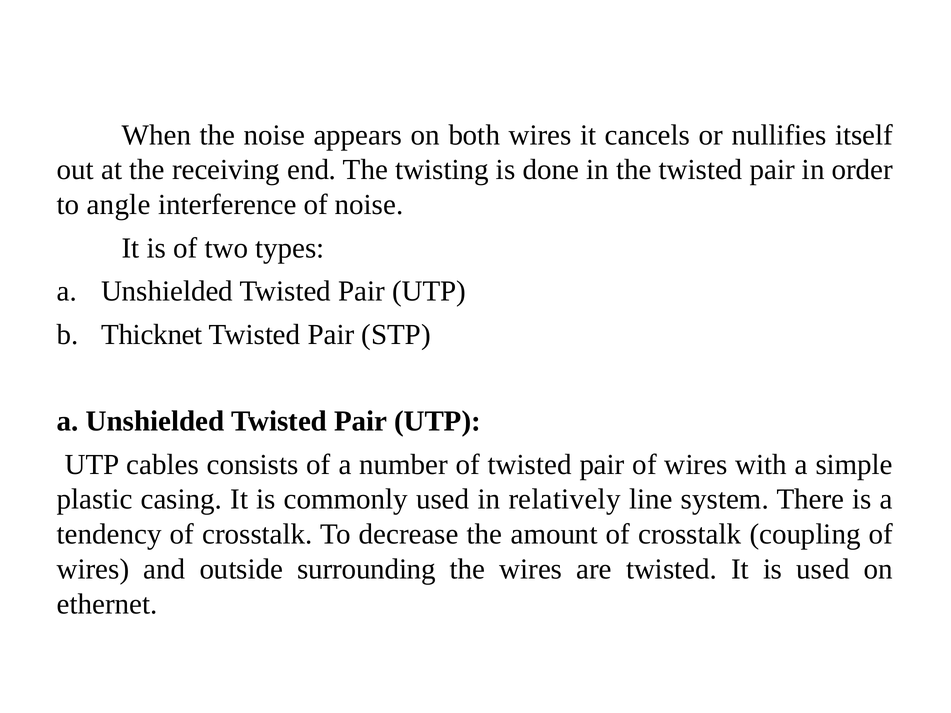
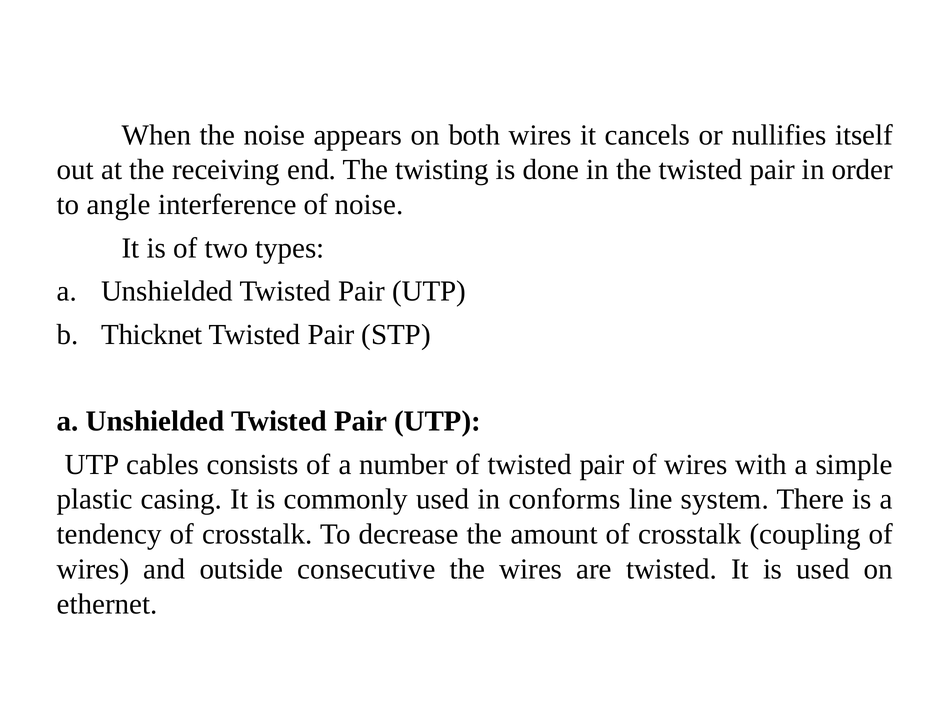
relatively: relatively -> conforms (565, 500)
surrounding: surrounding -> consecutive (366, 569)
